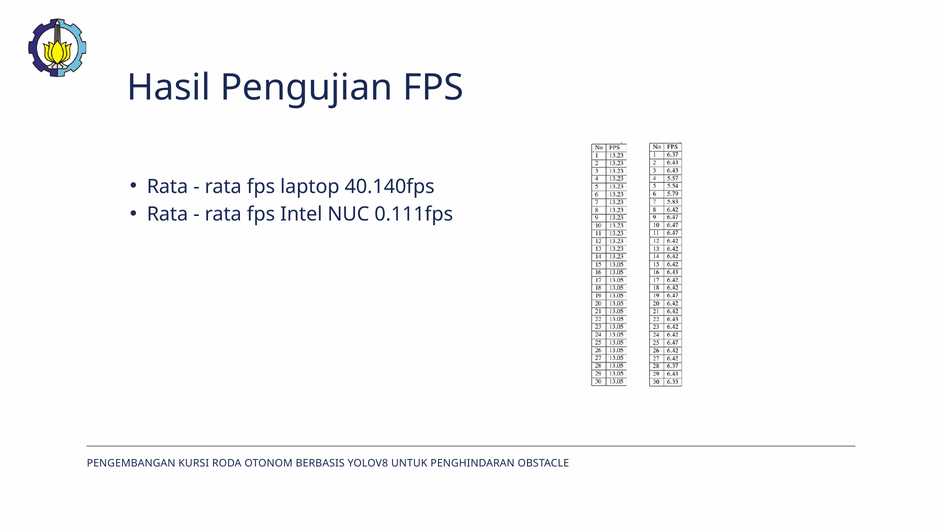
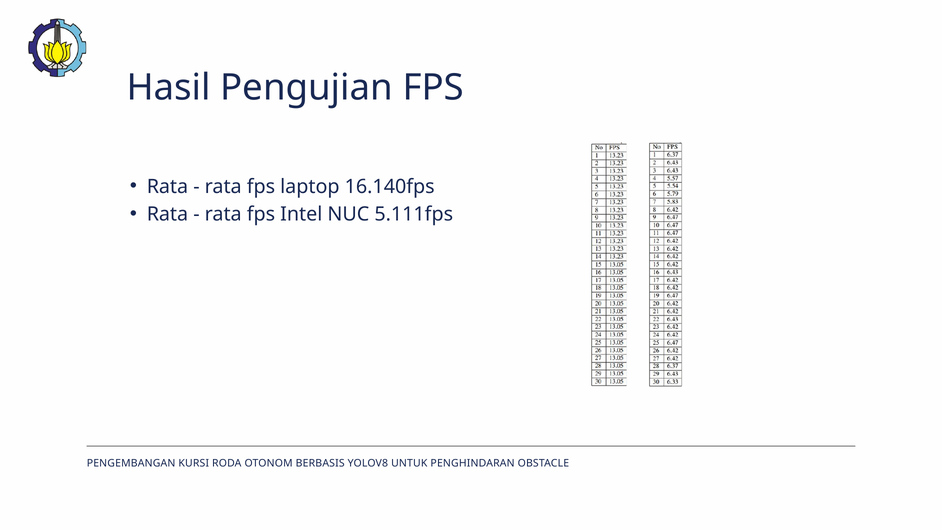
40.140fps: 40.140fps -> 16.140fps (390, 186)
0.111fps: 0.111fps -> 5.111fps (414, 214)
